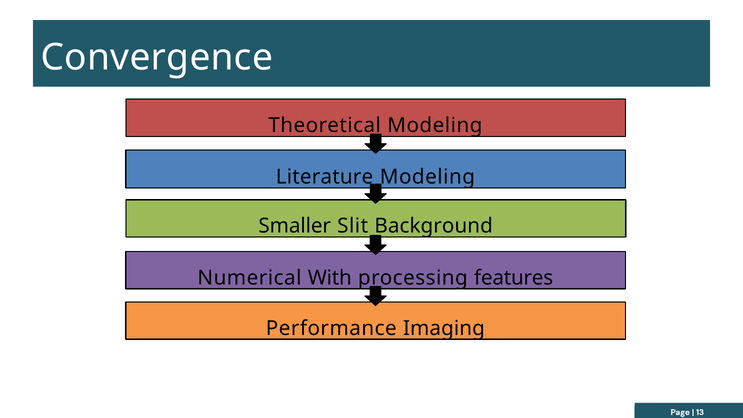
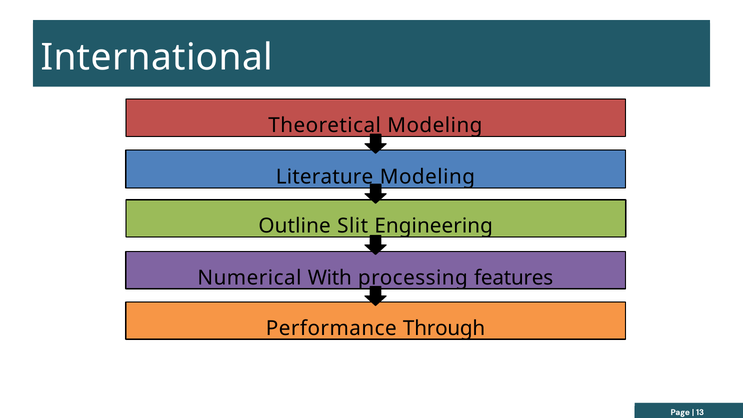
Convergence: Convergence -> International (157, 58)
Smaller: Smaller -> Outline (295, 226)
Background: Background -> Engineering (434, 226)
Imaging: Imaging -> Through (444, 328)
